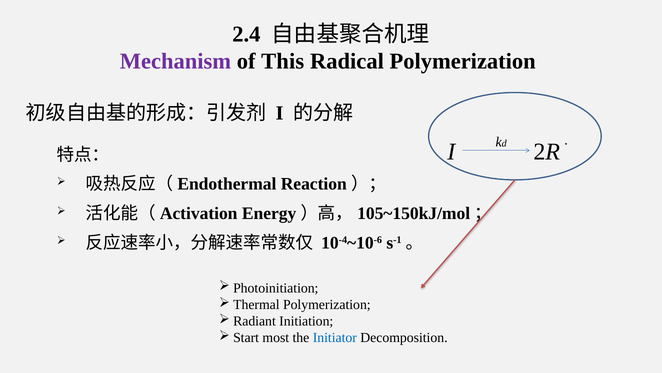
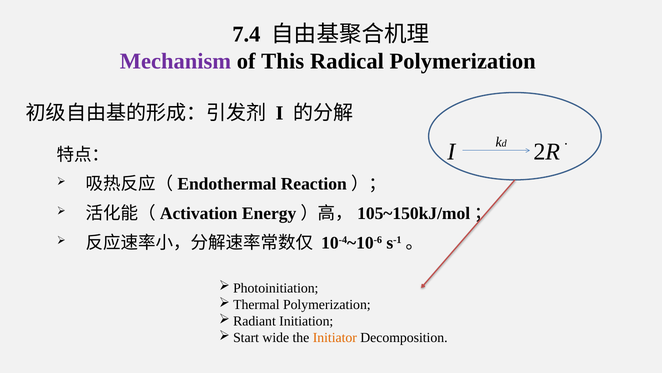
2.4: 2.4 -> 7.4 (246, 34)
most: most -> wide (276, 337)
Initiator colour: blue -> orange (335, 337)
